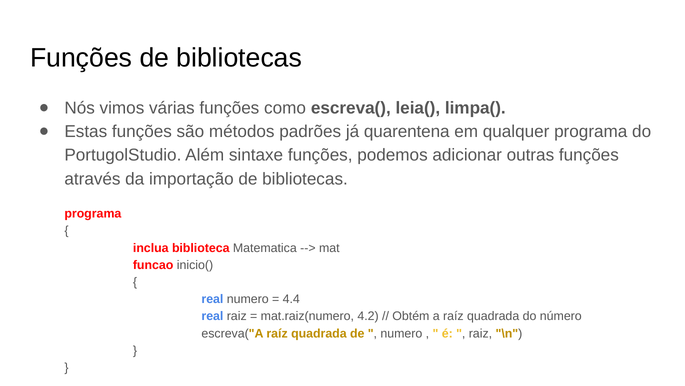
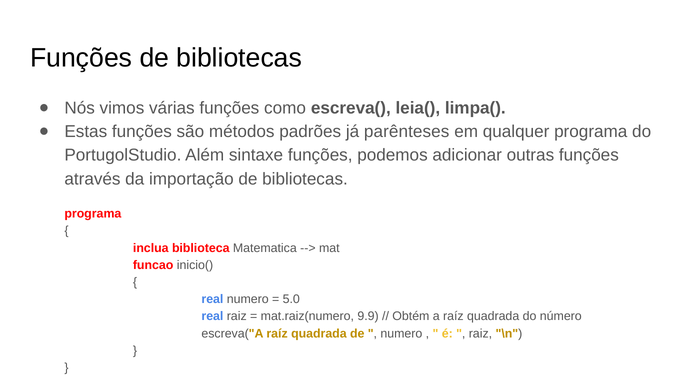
quarentena: quarentena -> parênteses (407, 131)
4.4: 4.4 -> 5.0 (291, 299)
4.2: 4.2 -> 9.9 (368, 316)
